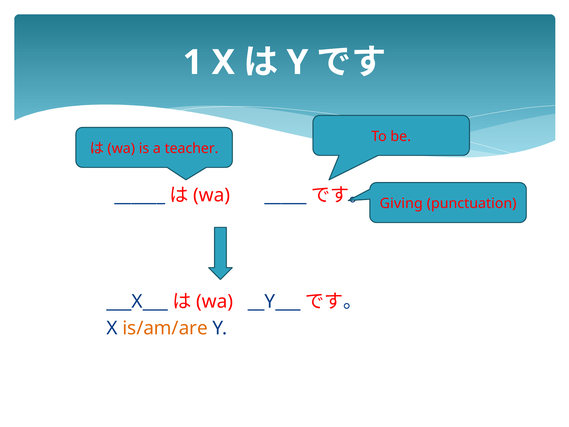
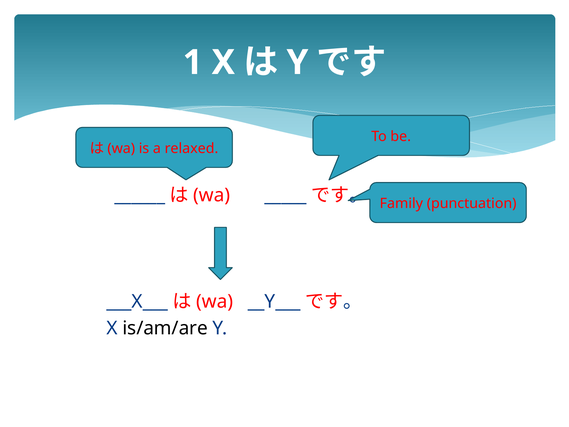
teacher: teacher -> relaxed (191, 148)
Giving: Giving -> Family (401, 203)
is/am/are colour: orange -> black (165, 328)
